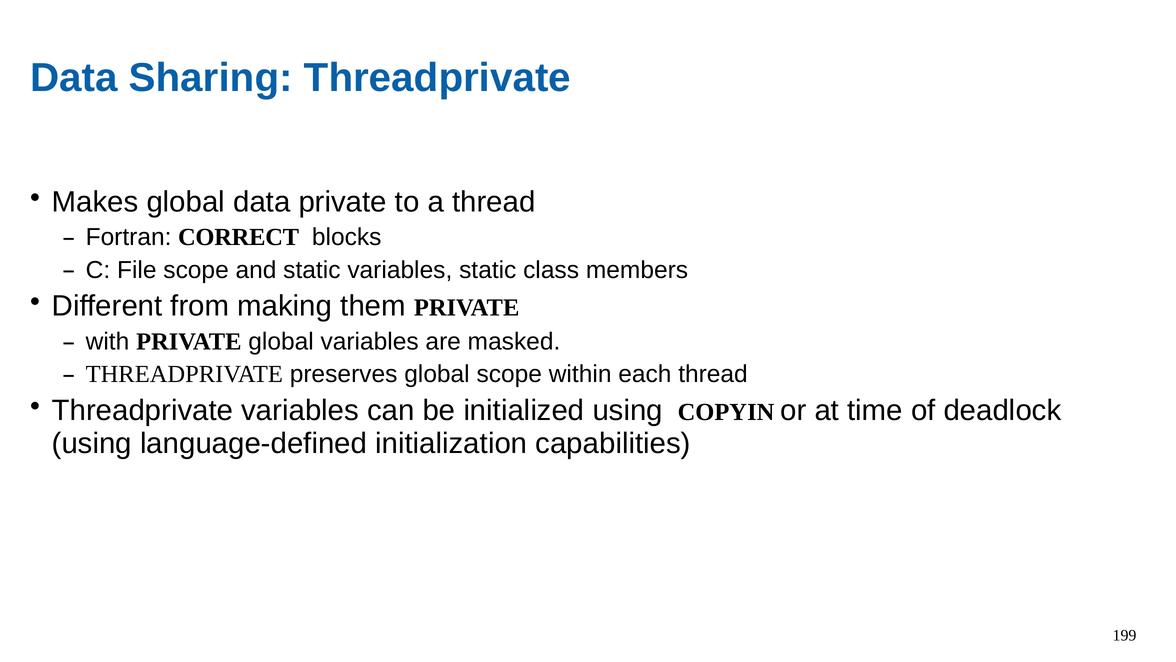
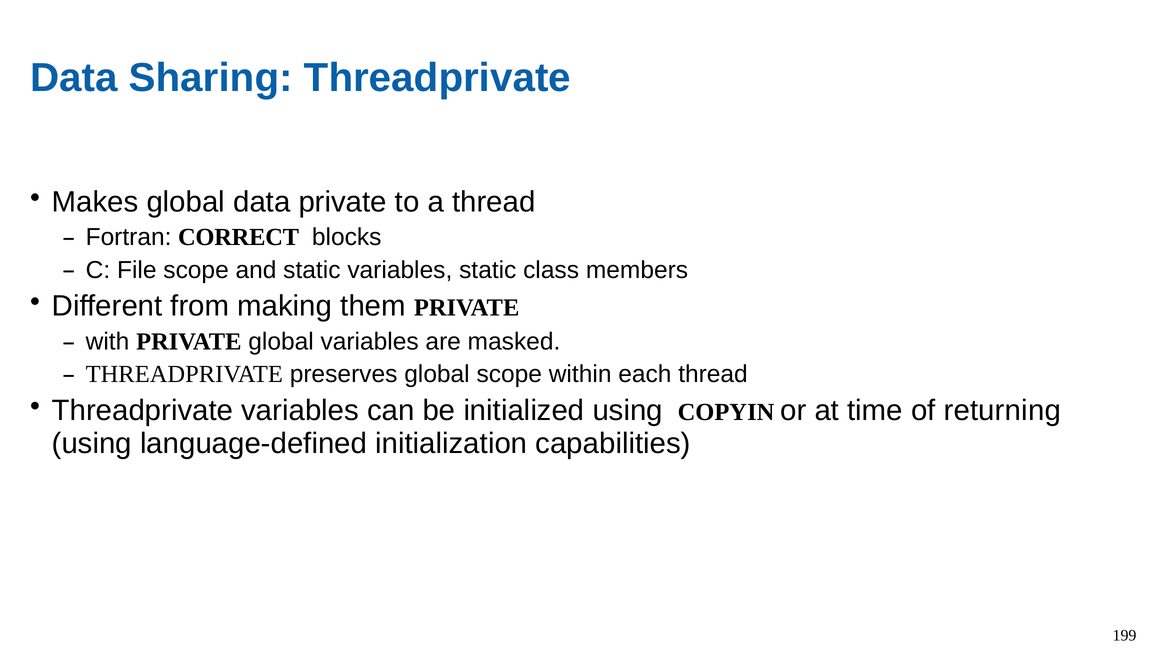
deadlock: deadlock -> returning (1002, 410)
